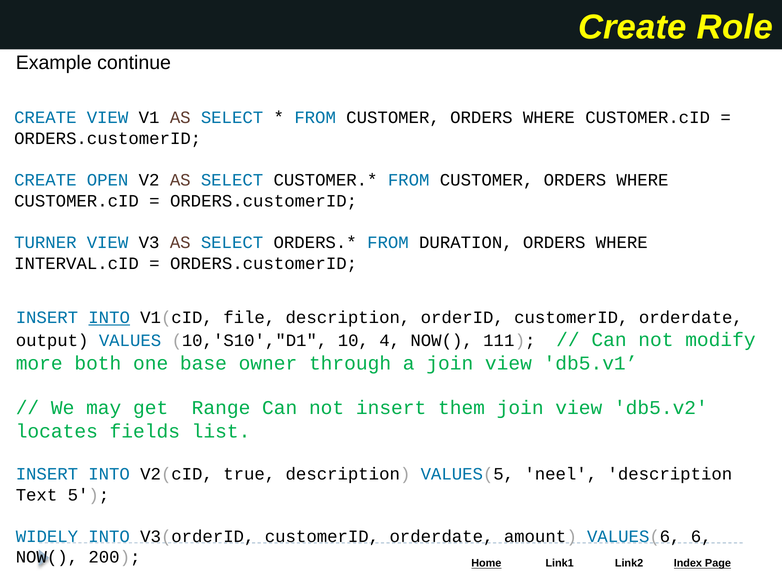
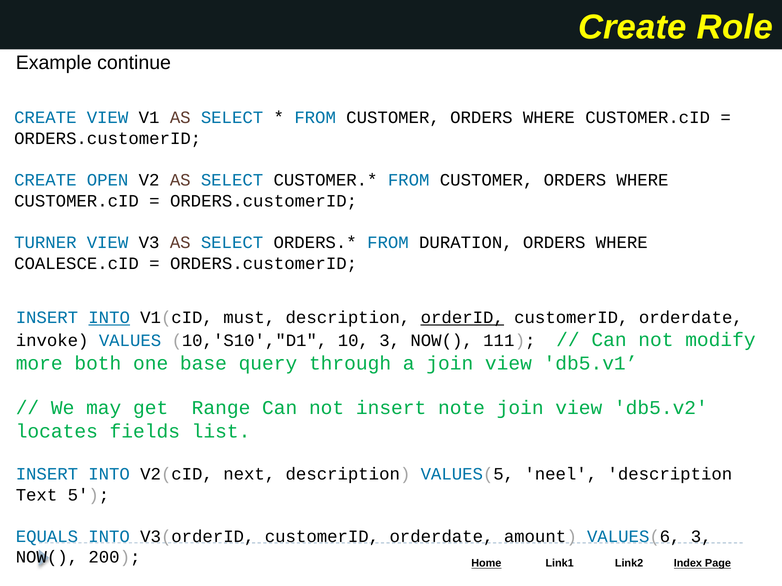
INTERVAL.cID: INTERVAL.cID -> COALESCE.cID (77, 264)
file: file -> must (249, 318)
orderID underline: none -> present (462, 318)
output: output -> invoke (52, 341)
10 4: 4 -> 3 (390, 341)
owner: owner -> query (268, 364)
them: them -> note (462, 408)
true: true -> next (249, 474)
WIDELY: WIDELY -> EQUALS (47, 537)
VALUES(6 6: 6 -> 3 (701, 537)
